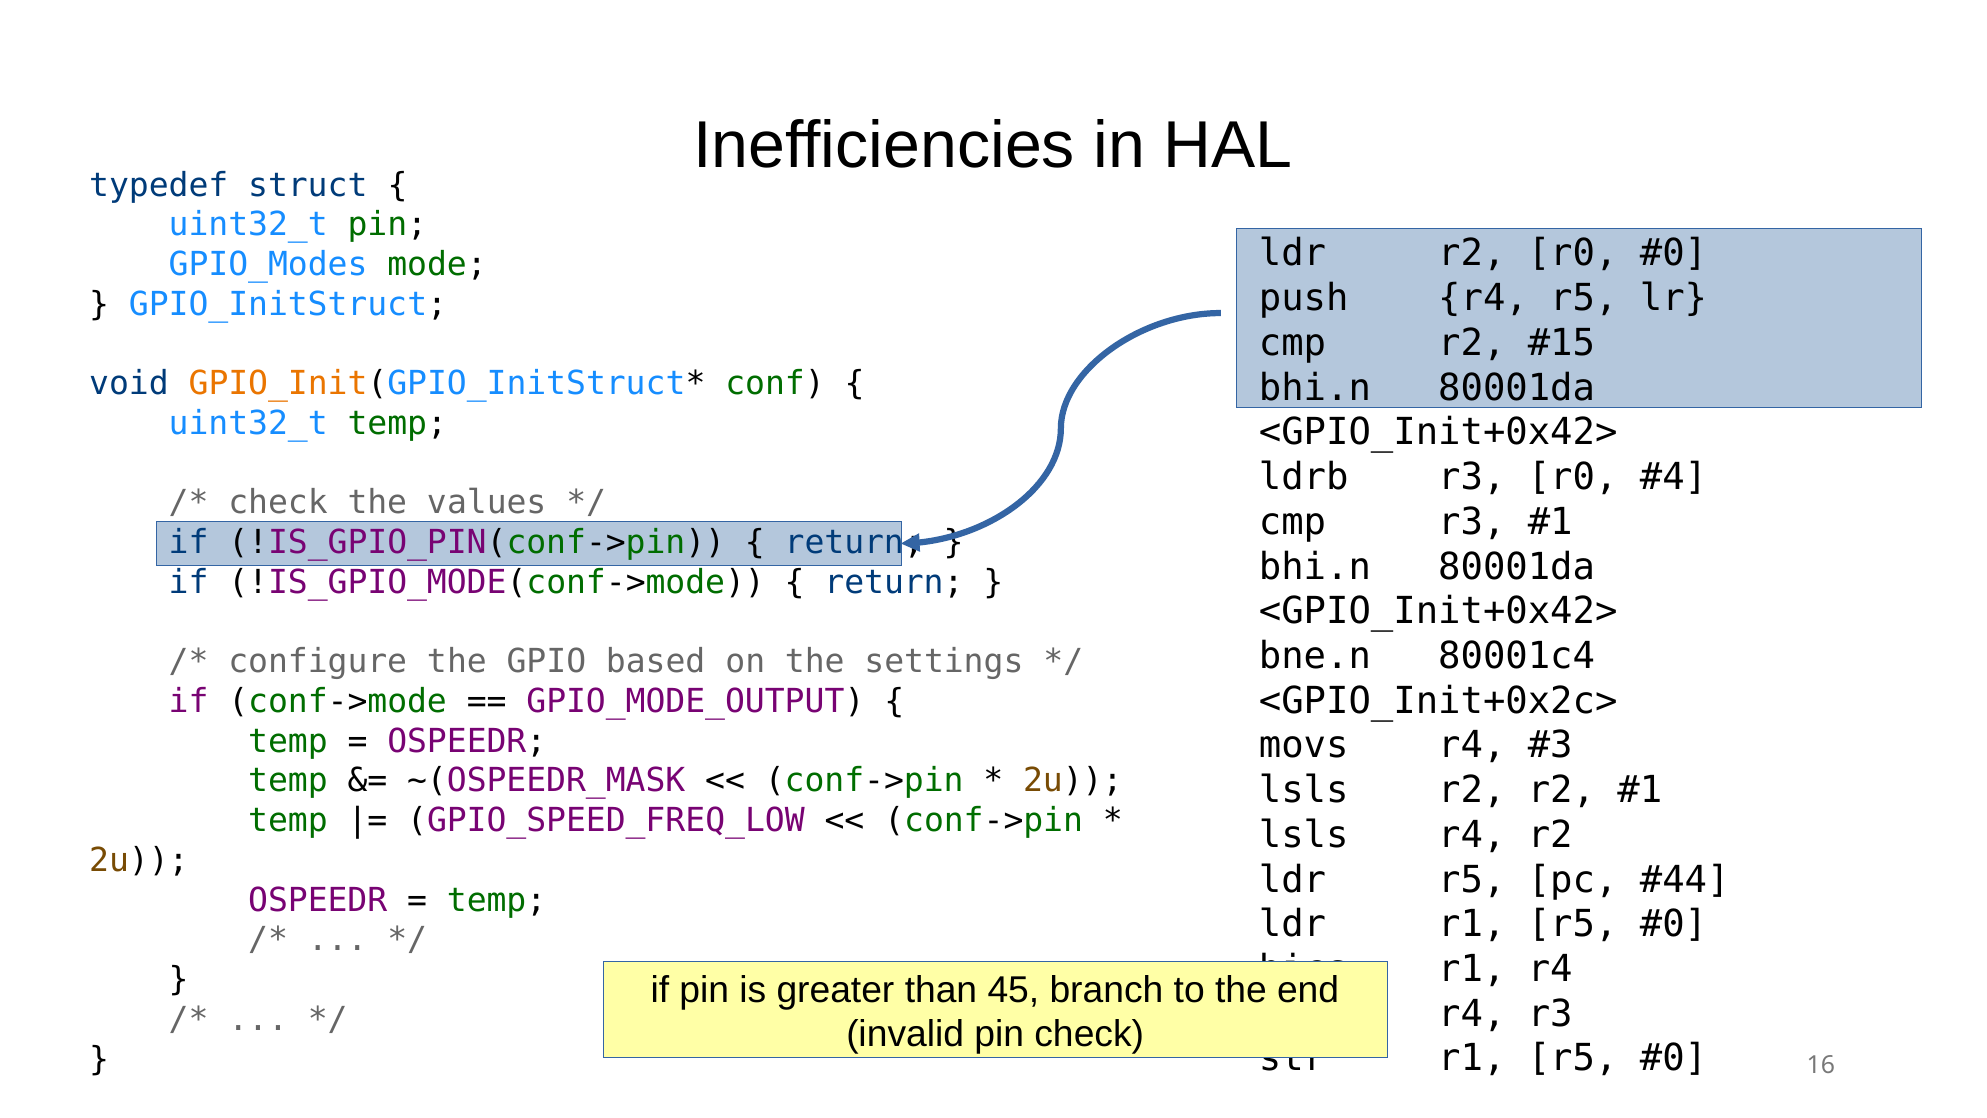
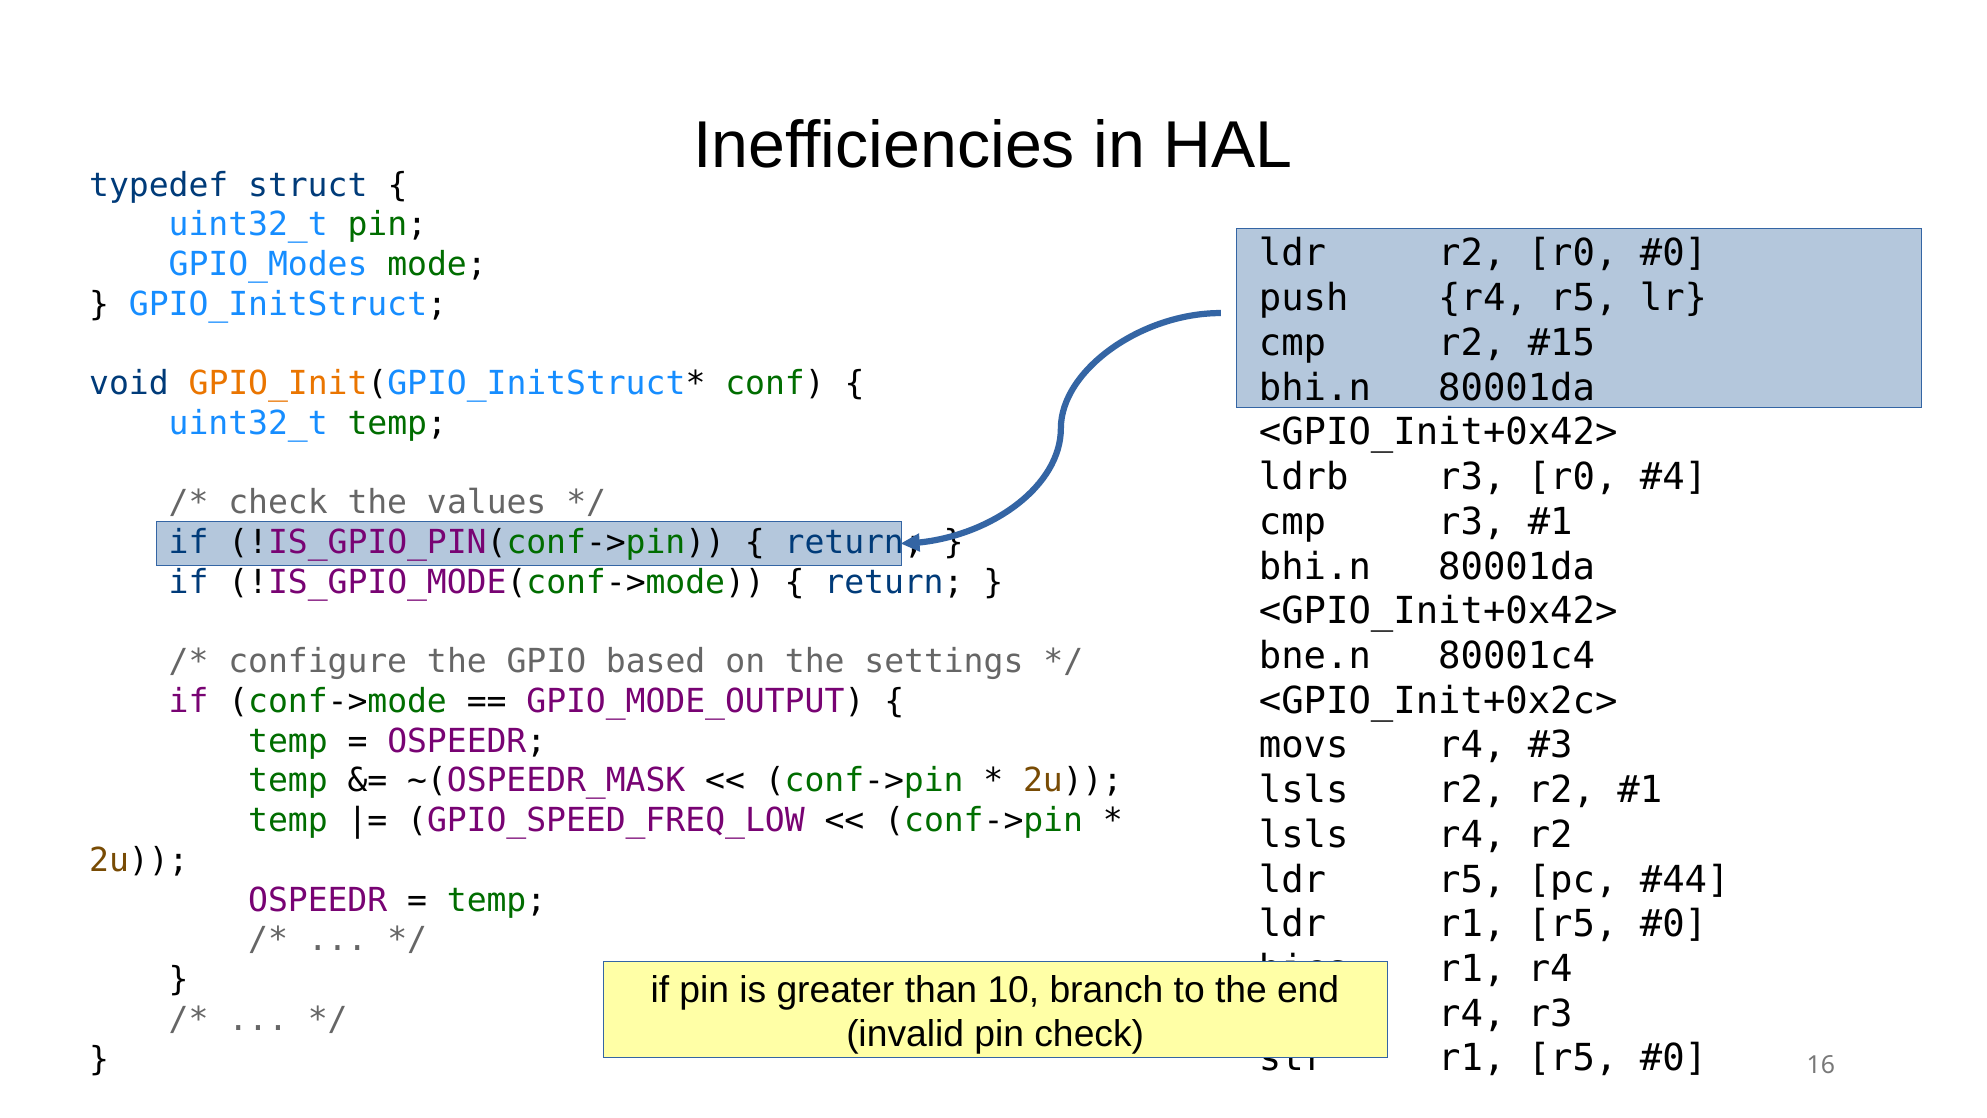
45: 45 -> 10 (1013, 990)
